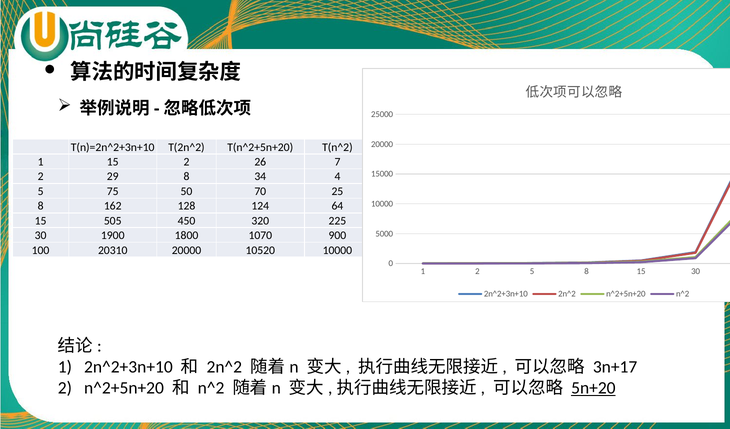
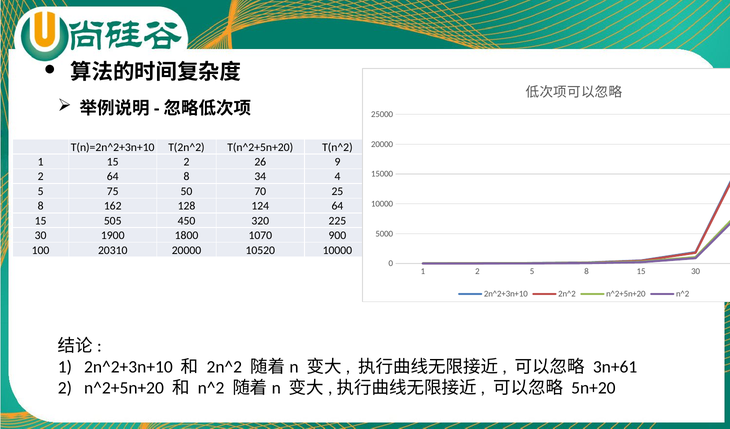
7: 7 -> 9 (337, 162)
2 29: 29 -> 64 (113, 177)
3n+17: 3n+17 -> 3n+61 (615, 368)
5n+20 underline: present -> none (593, 389)
